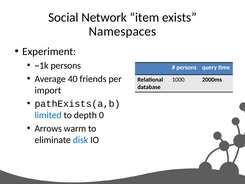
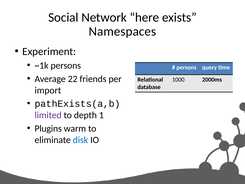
item: item -> here (144, 17)
40: 40 -> 22 (73, 79)
limited colour: blue -> purple (48, 115)
0: 0 -> 1 (101, 115)
Arrows: Arrows -> Plugins (48, 128)
